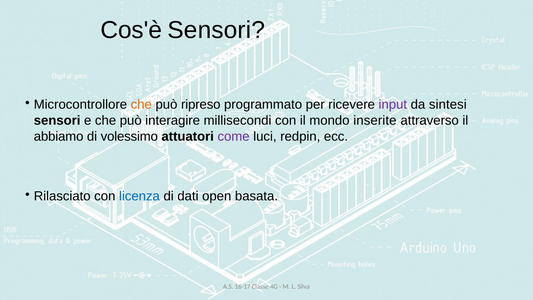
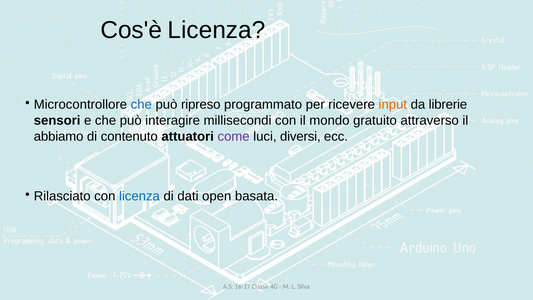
Cos'è Sensori: Sensori -> Licenza (216, 30)
che colour: orange -> blue (141, 104)
input colour: purple -> orange (393, 104)
sintesi: sintesi -> librerie (448, 104)
inserite: inserite -> gratuito (375, 120)
volessimo: volessimo -> contenuto (129, 136)
redpin: redpin -> diversi (300, 136)
